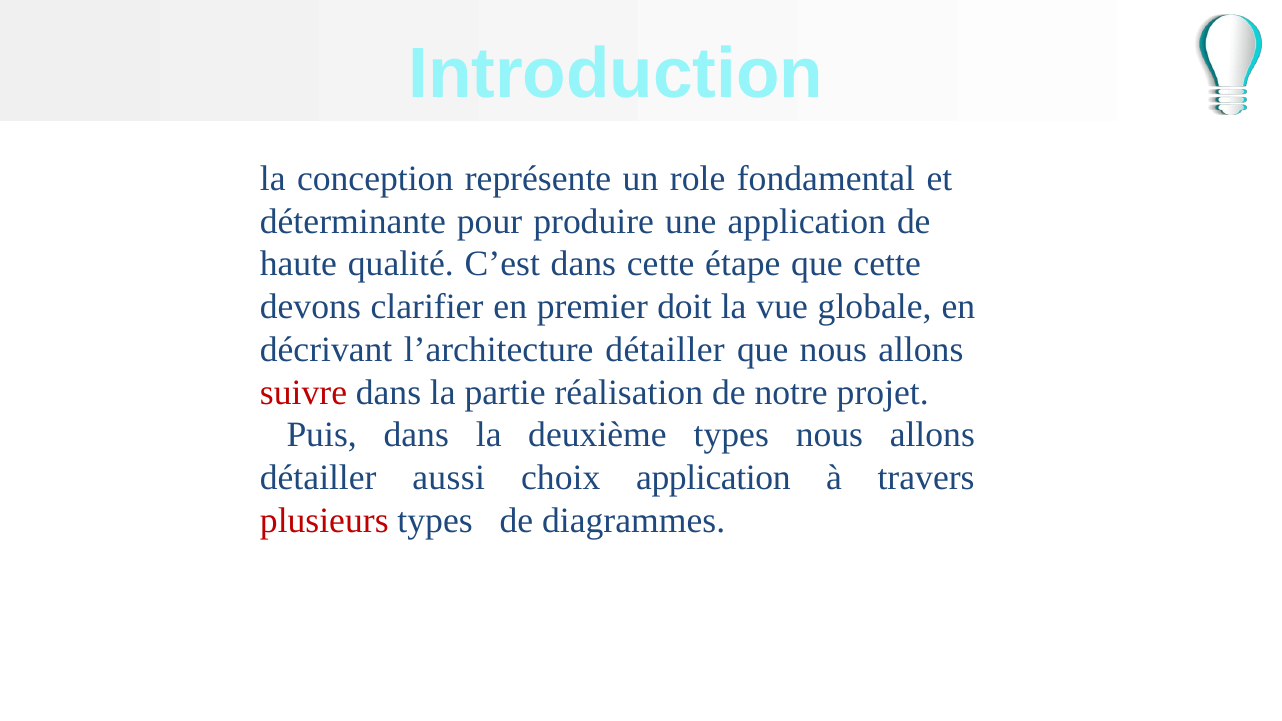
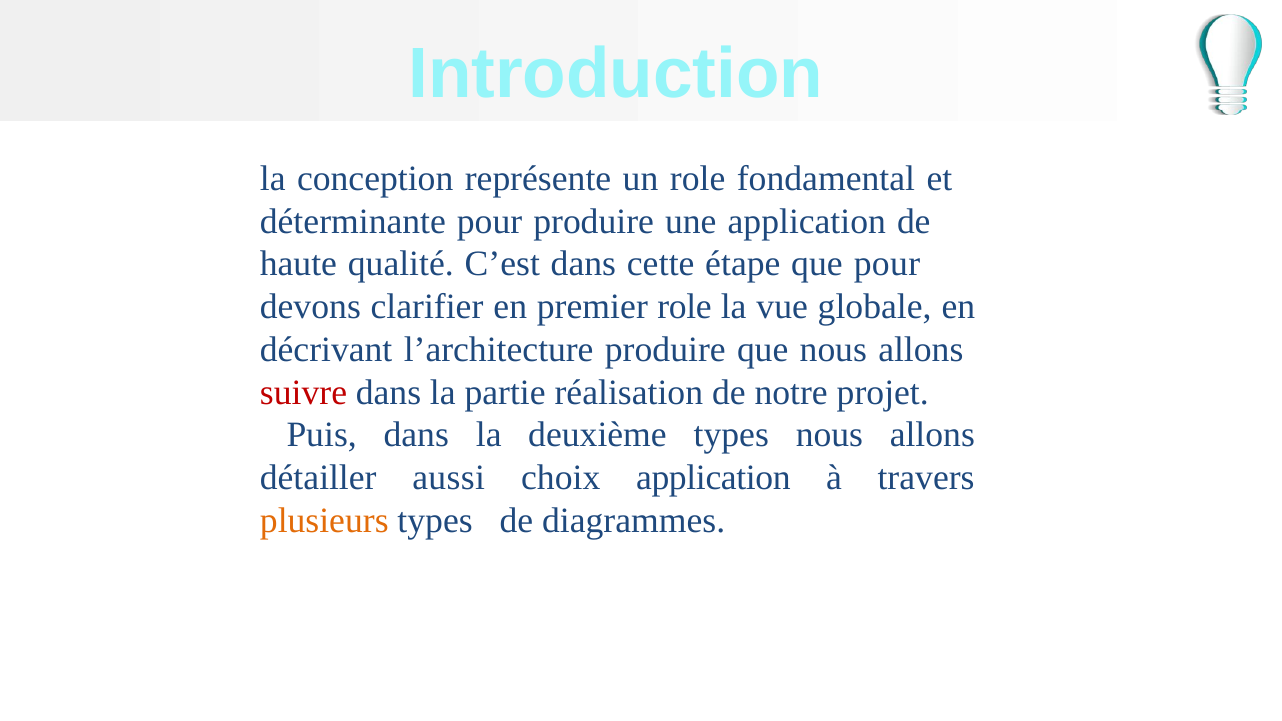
que cette: cette -> pour (887, 264)
premier doit: doit -> role (685, 307)
l’architecture détailler: détailler -> produire (665, 350)
plusieurs colour: red -> orange (324, 521)
